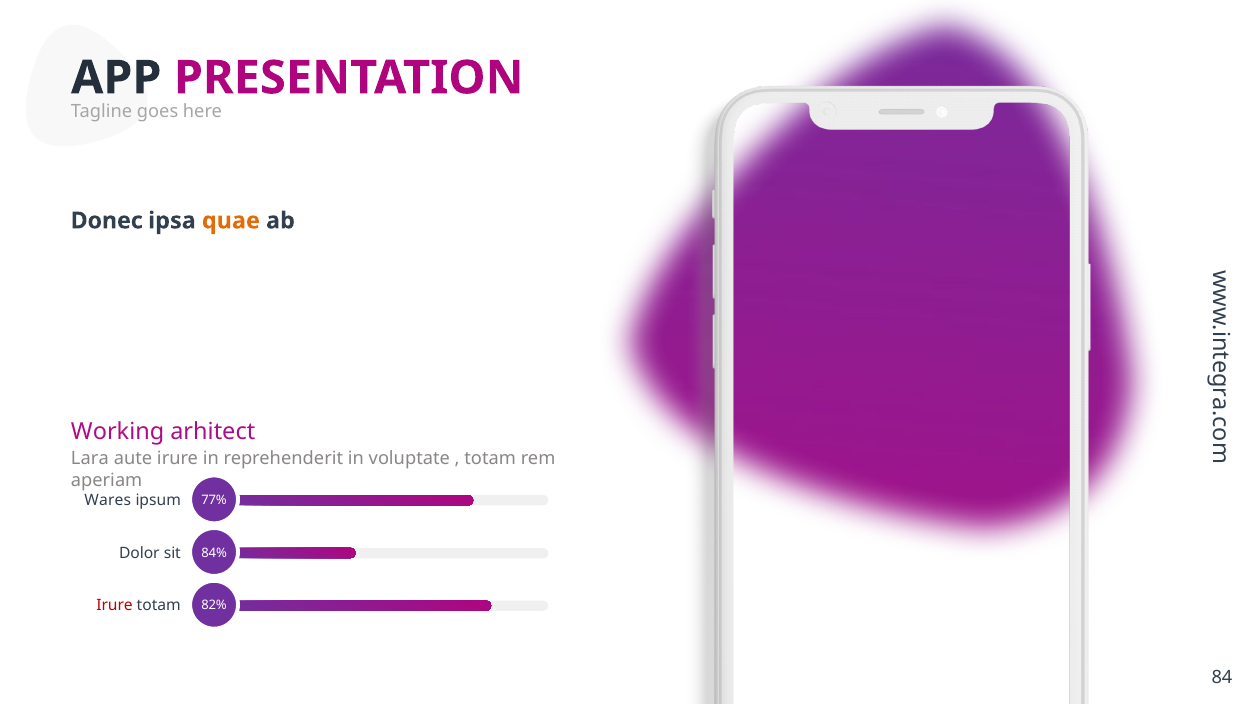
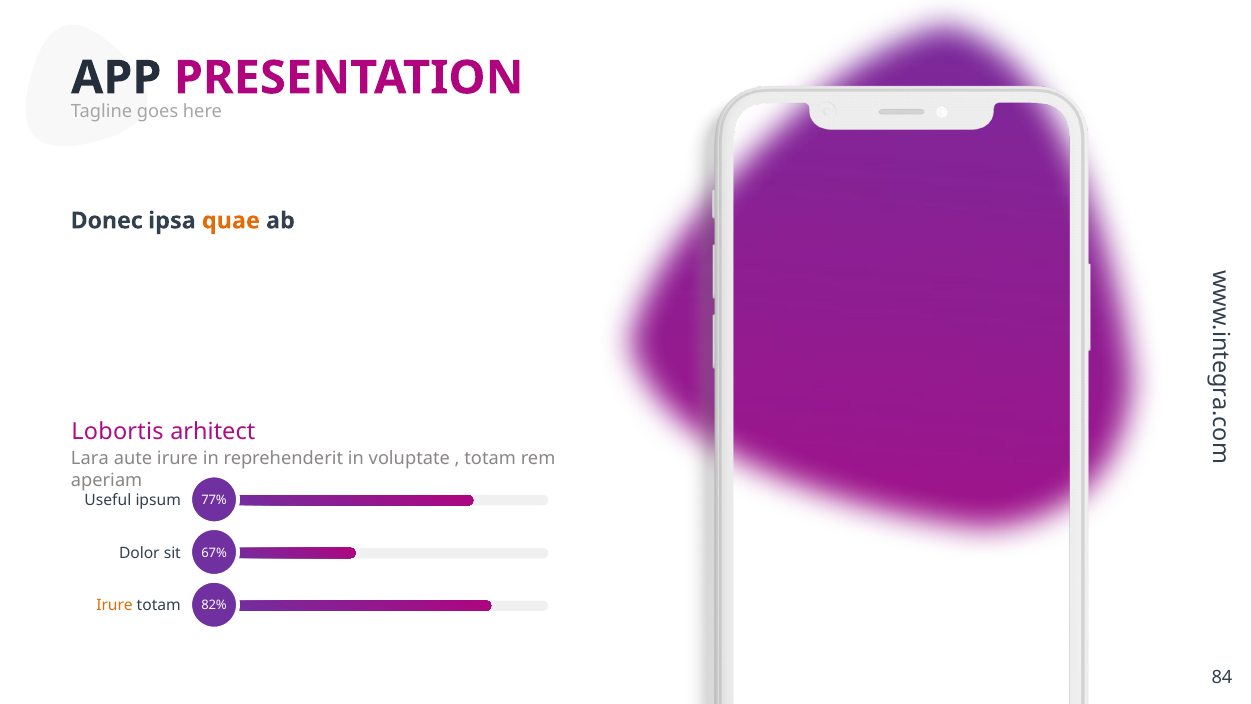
Working: Working -> Lobortis (118, 432)
Wares: Wares -> Useful (108, 500)
84%: 84% -> 67% (214, 553)
Irure colour: red -> orange (115, 605)
